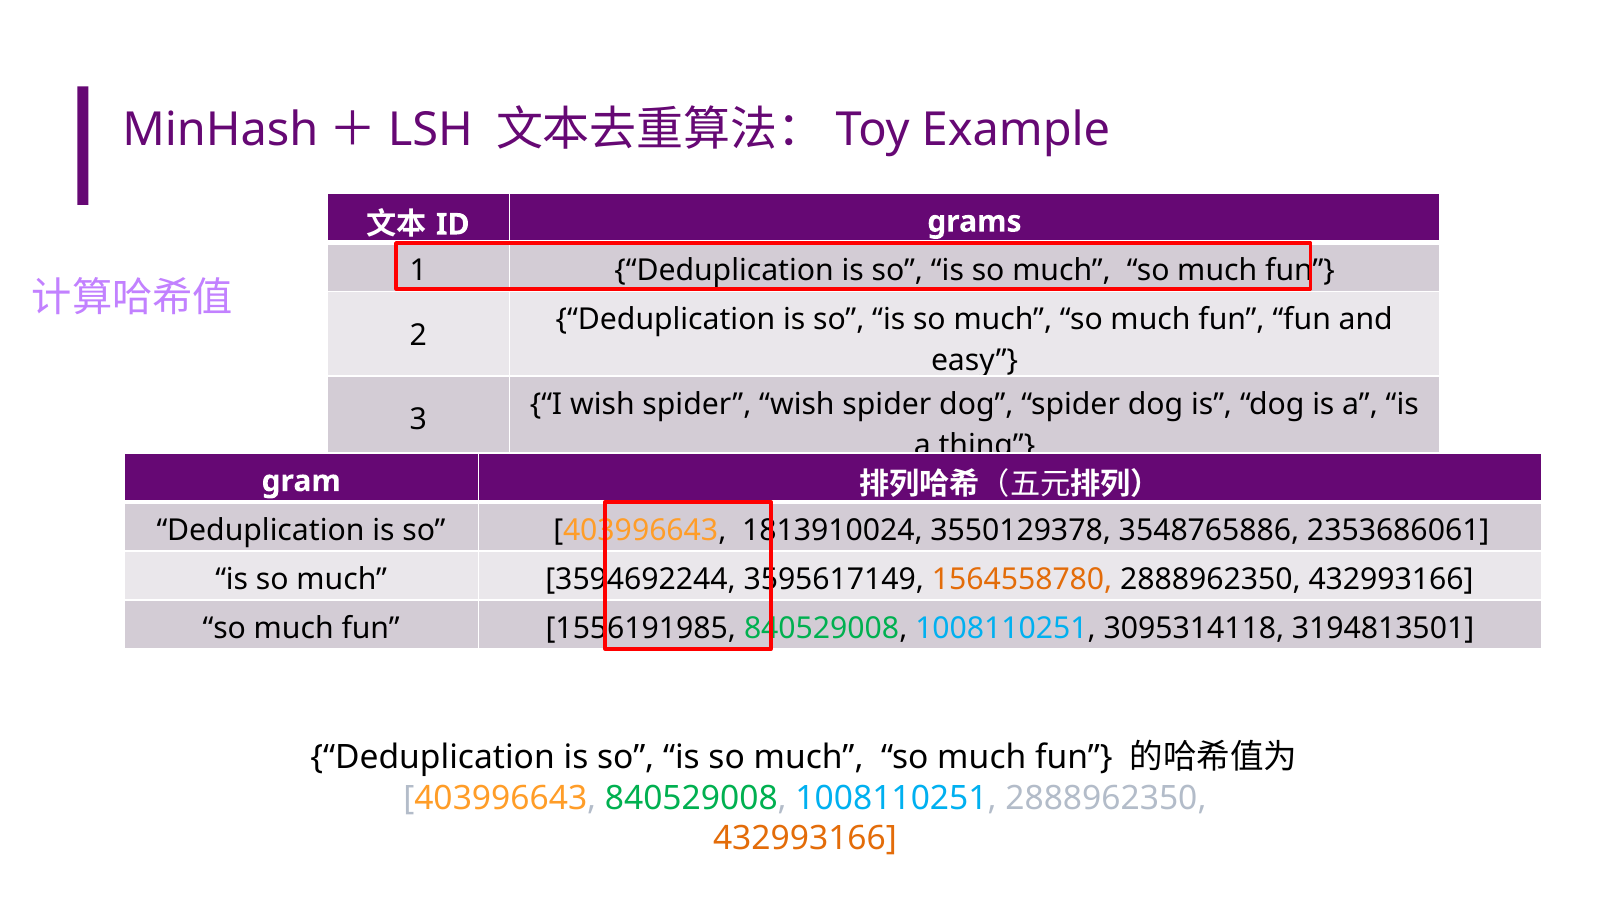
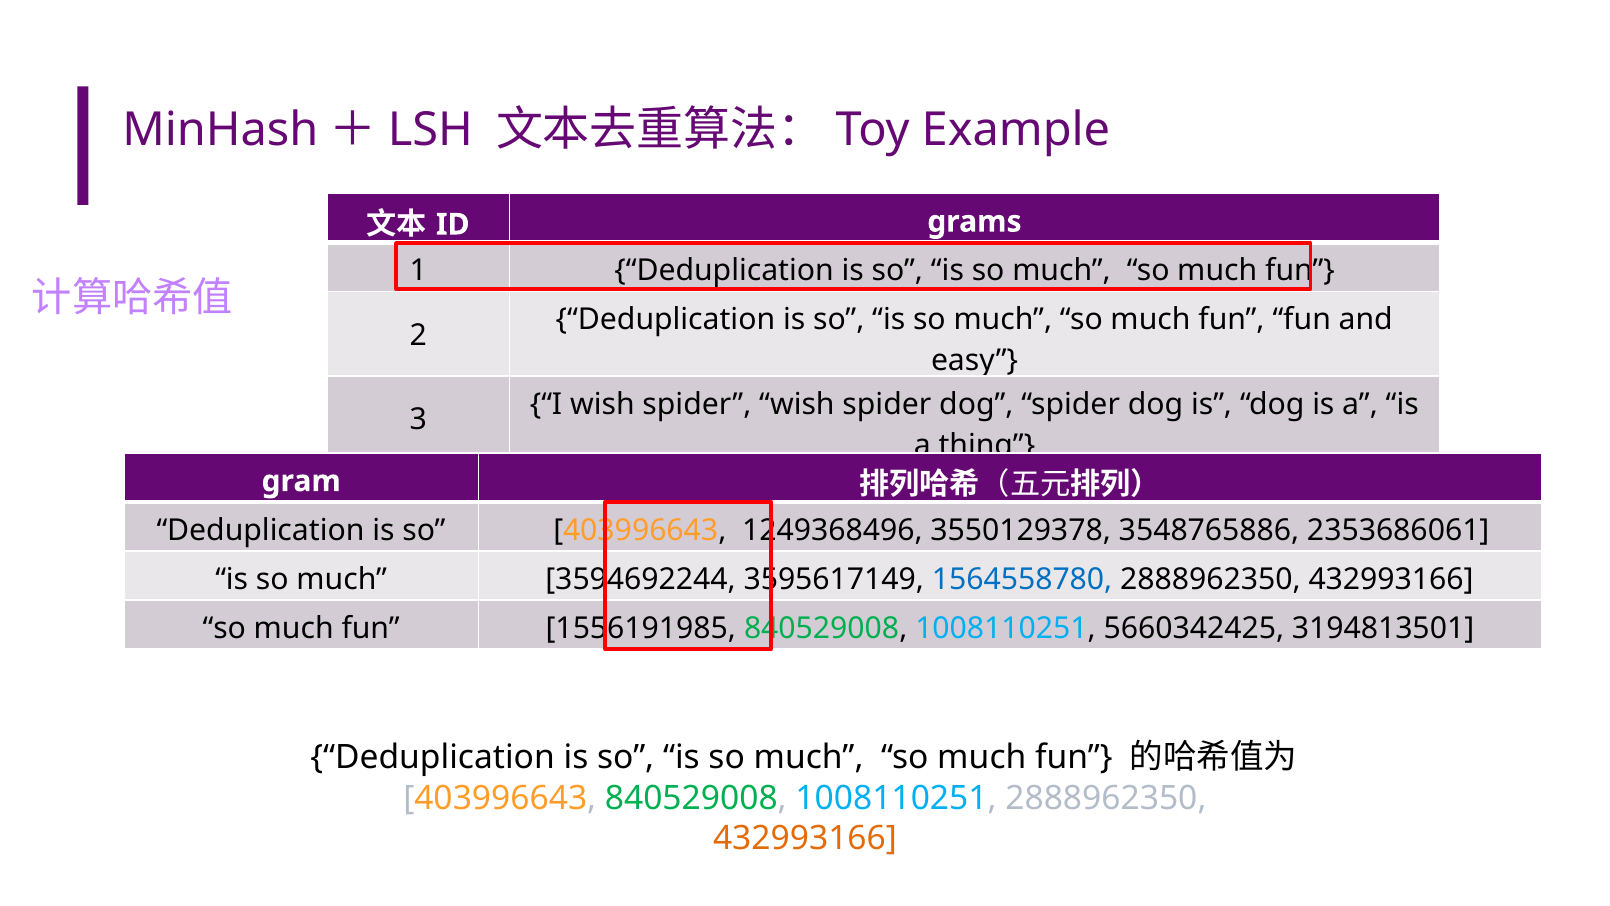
1813910024: 1813910024 -> 1249368496 (832, 530)
1564558780 colour: orange -> blue (1022, 579)
3095314118: 3095314118 -> 5660342425 (1194, 628)
